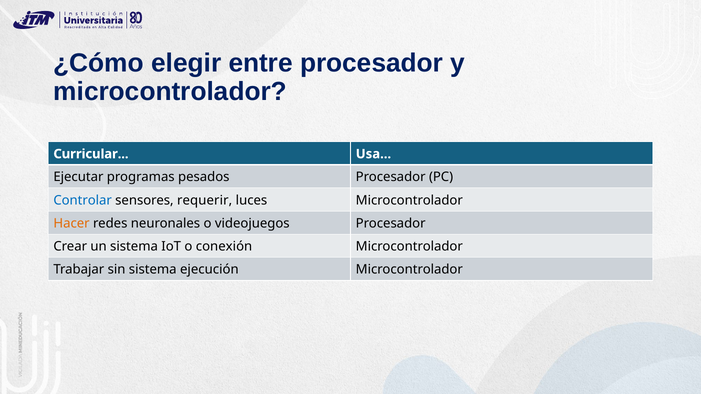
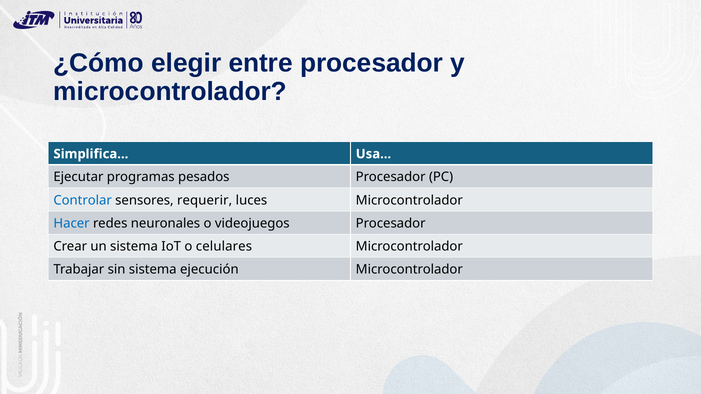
Curricular: Curricular -> Simplifica (91, 154)
Hacer colour: orange -> blue (72, 224)
conexión: conexión -> celulares (224, 247)
